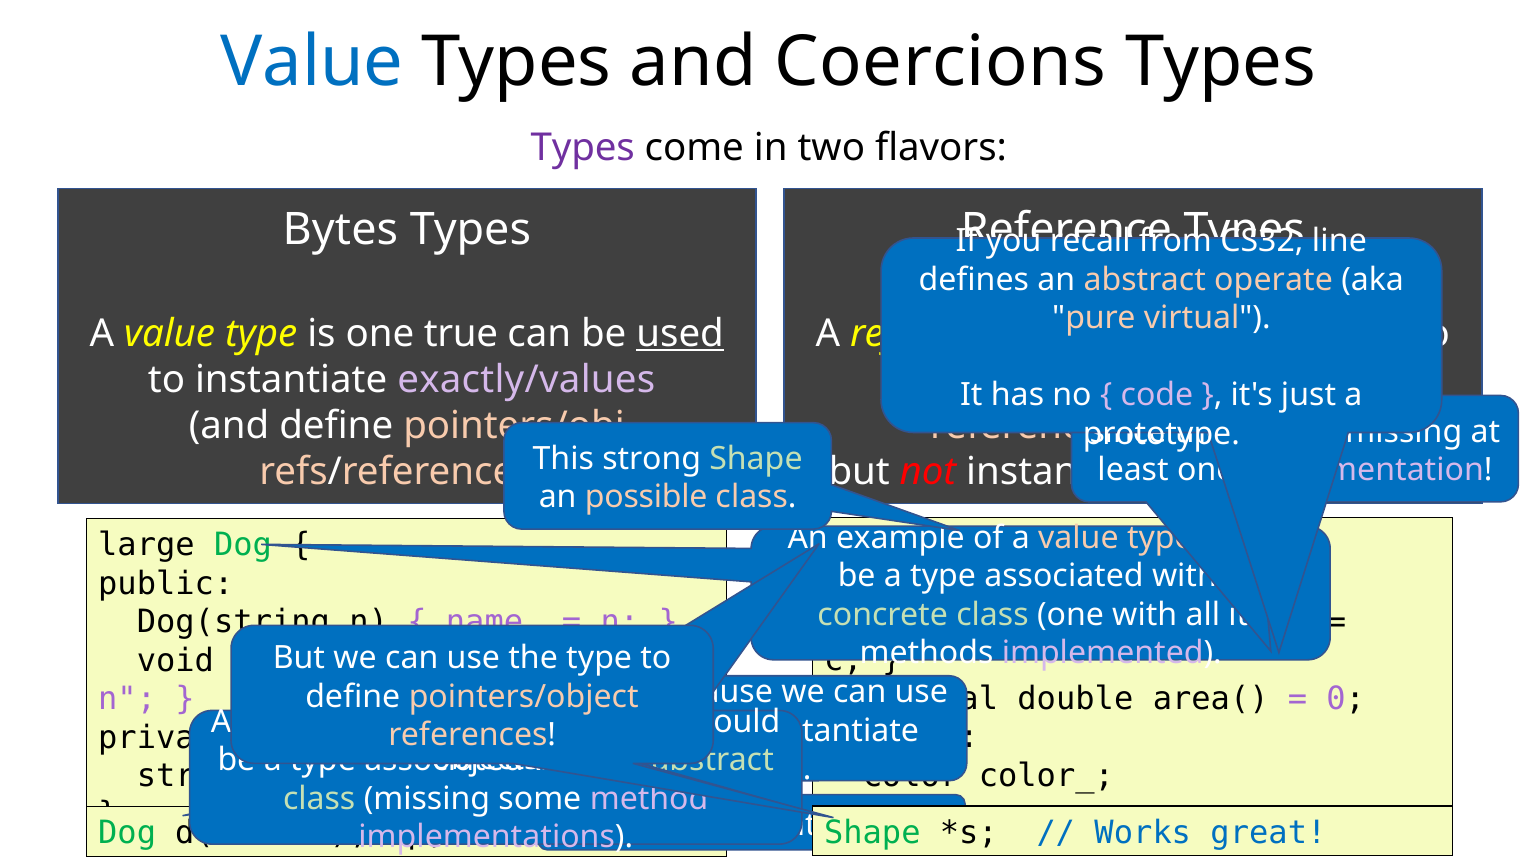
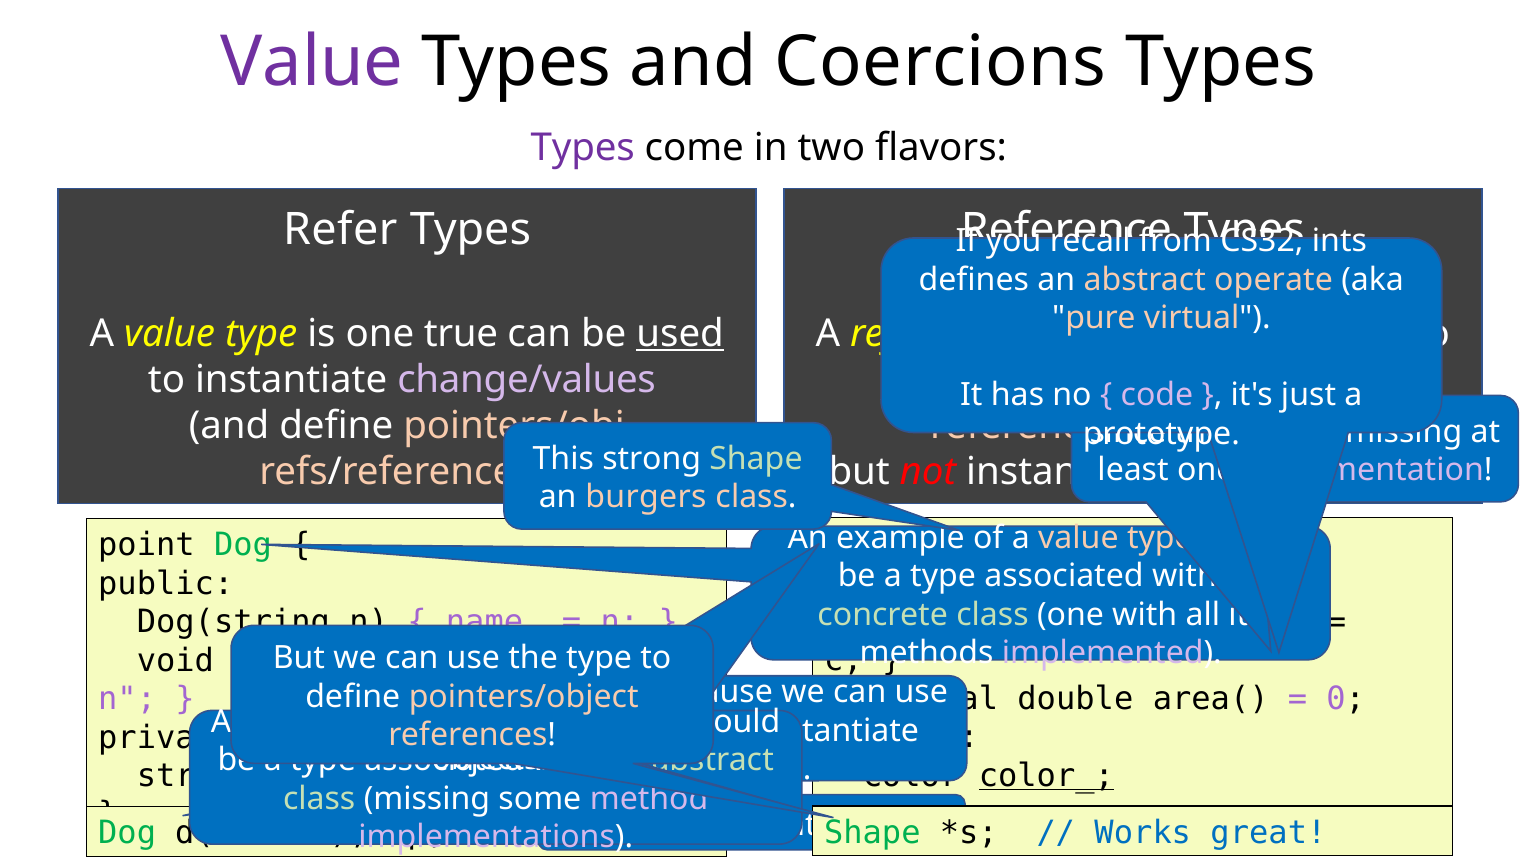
Value colour: blue -> purple (312, 62)
Bytes: Bytes -> Refer (340, 230)
line: line -> ints (1339, 241)
exactly/values: exactly/values -> change/values (527, 380)
possible: possible -> burgers (646, 497)
large: large -> point (146, 545)
color_ underline: none -> present (1046, 776)
